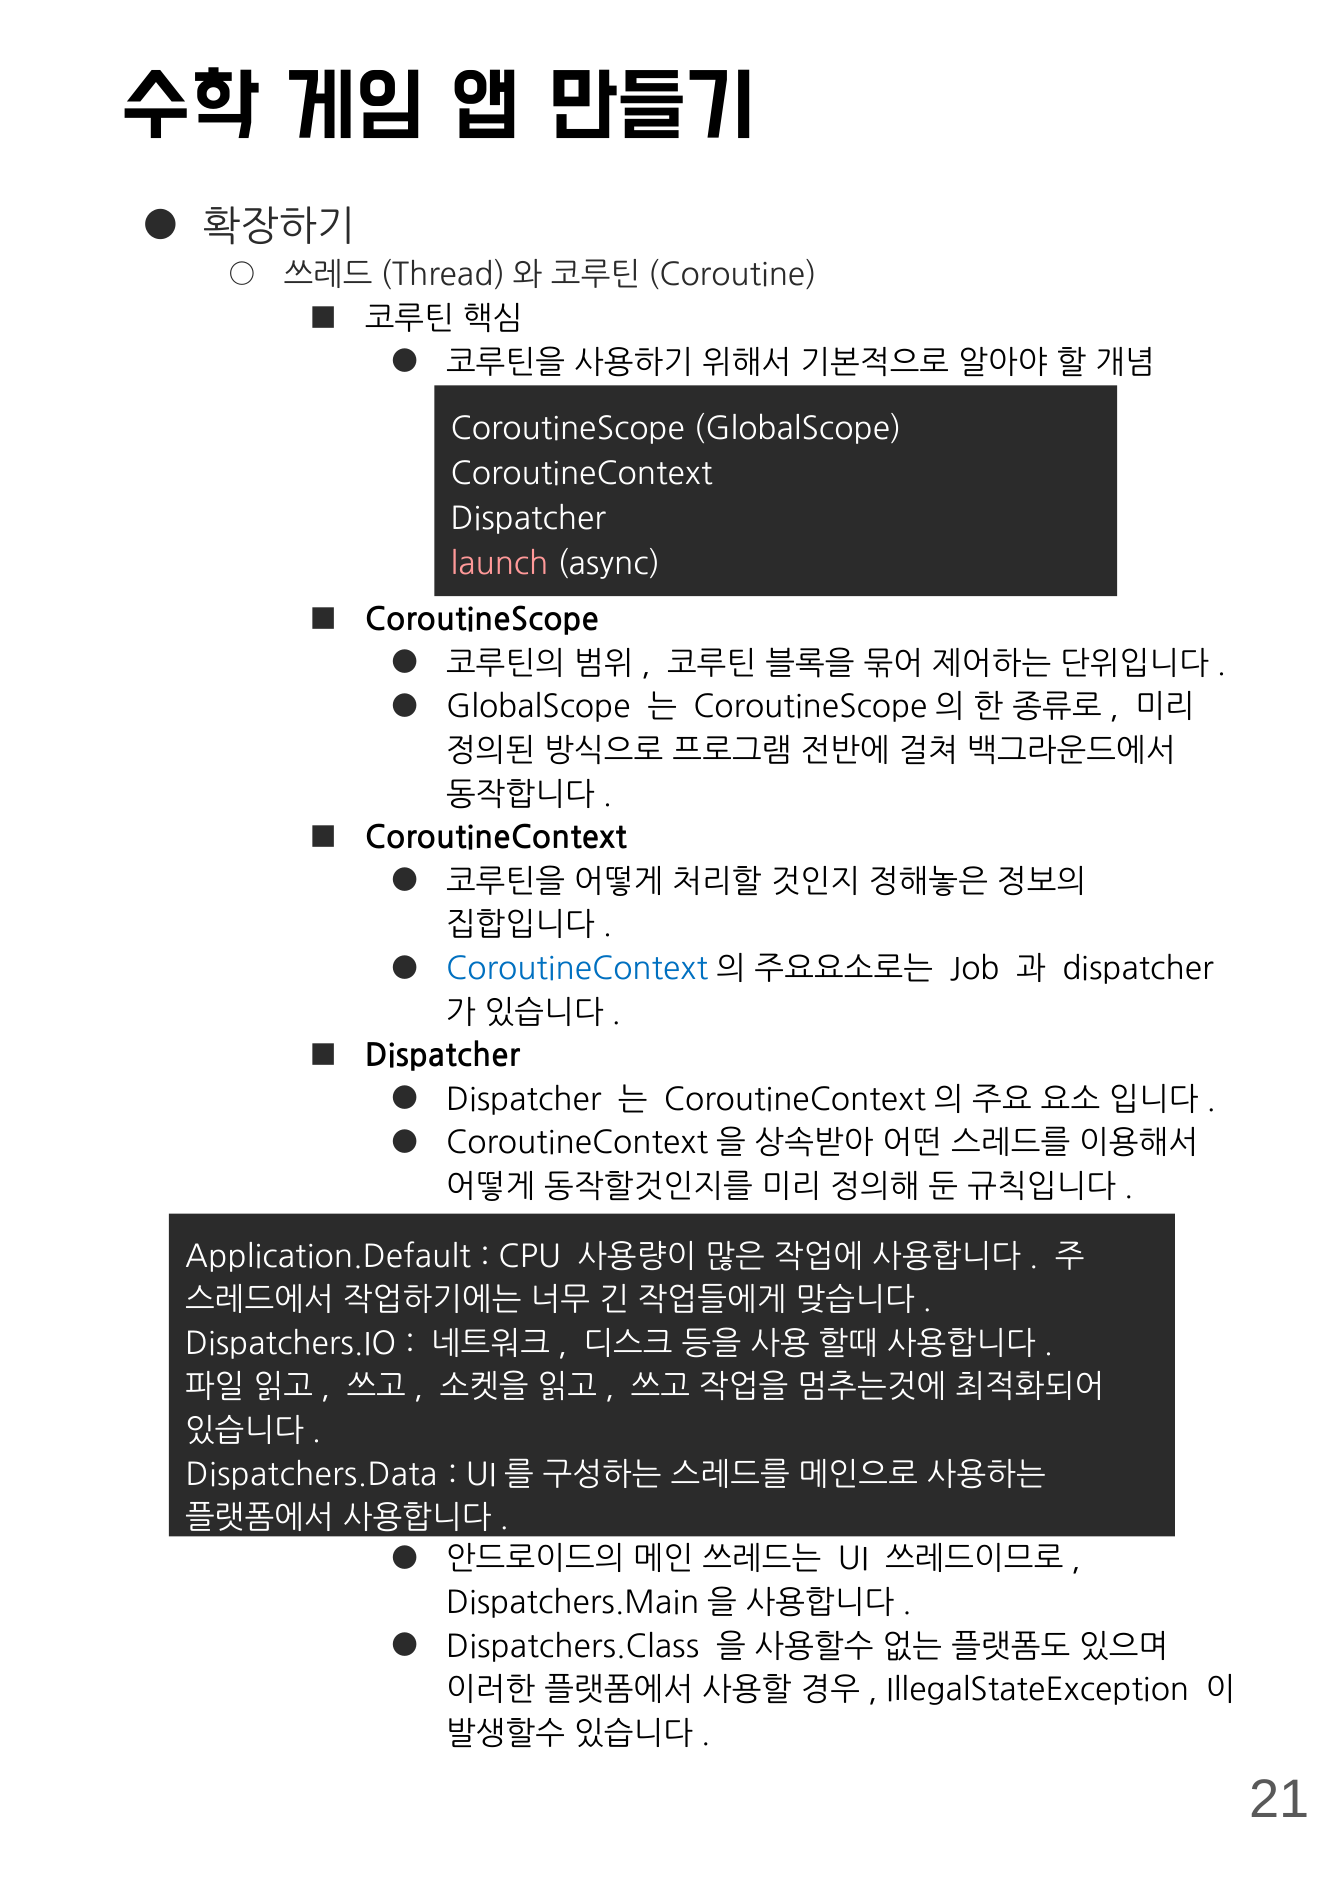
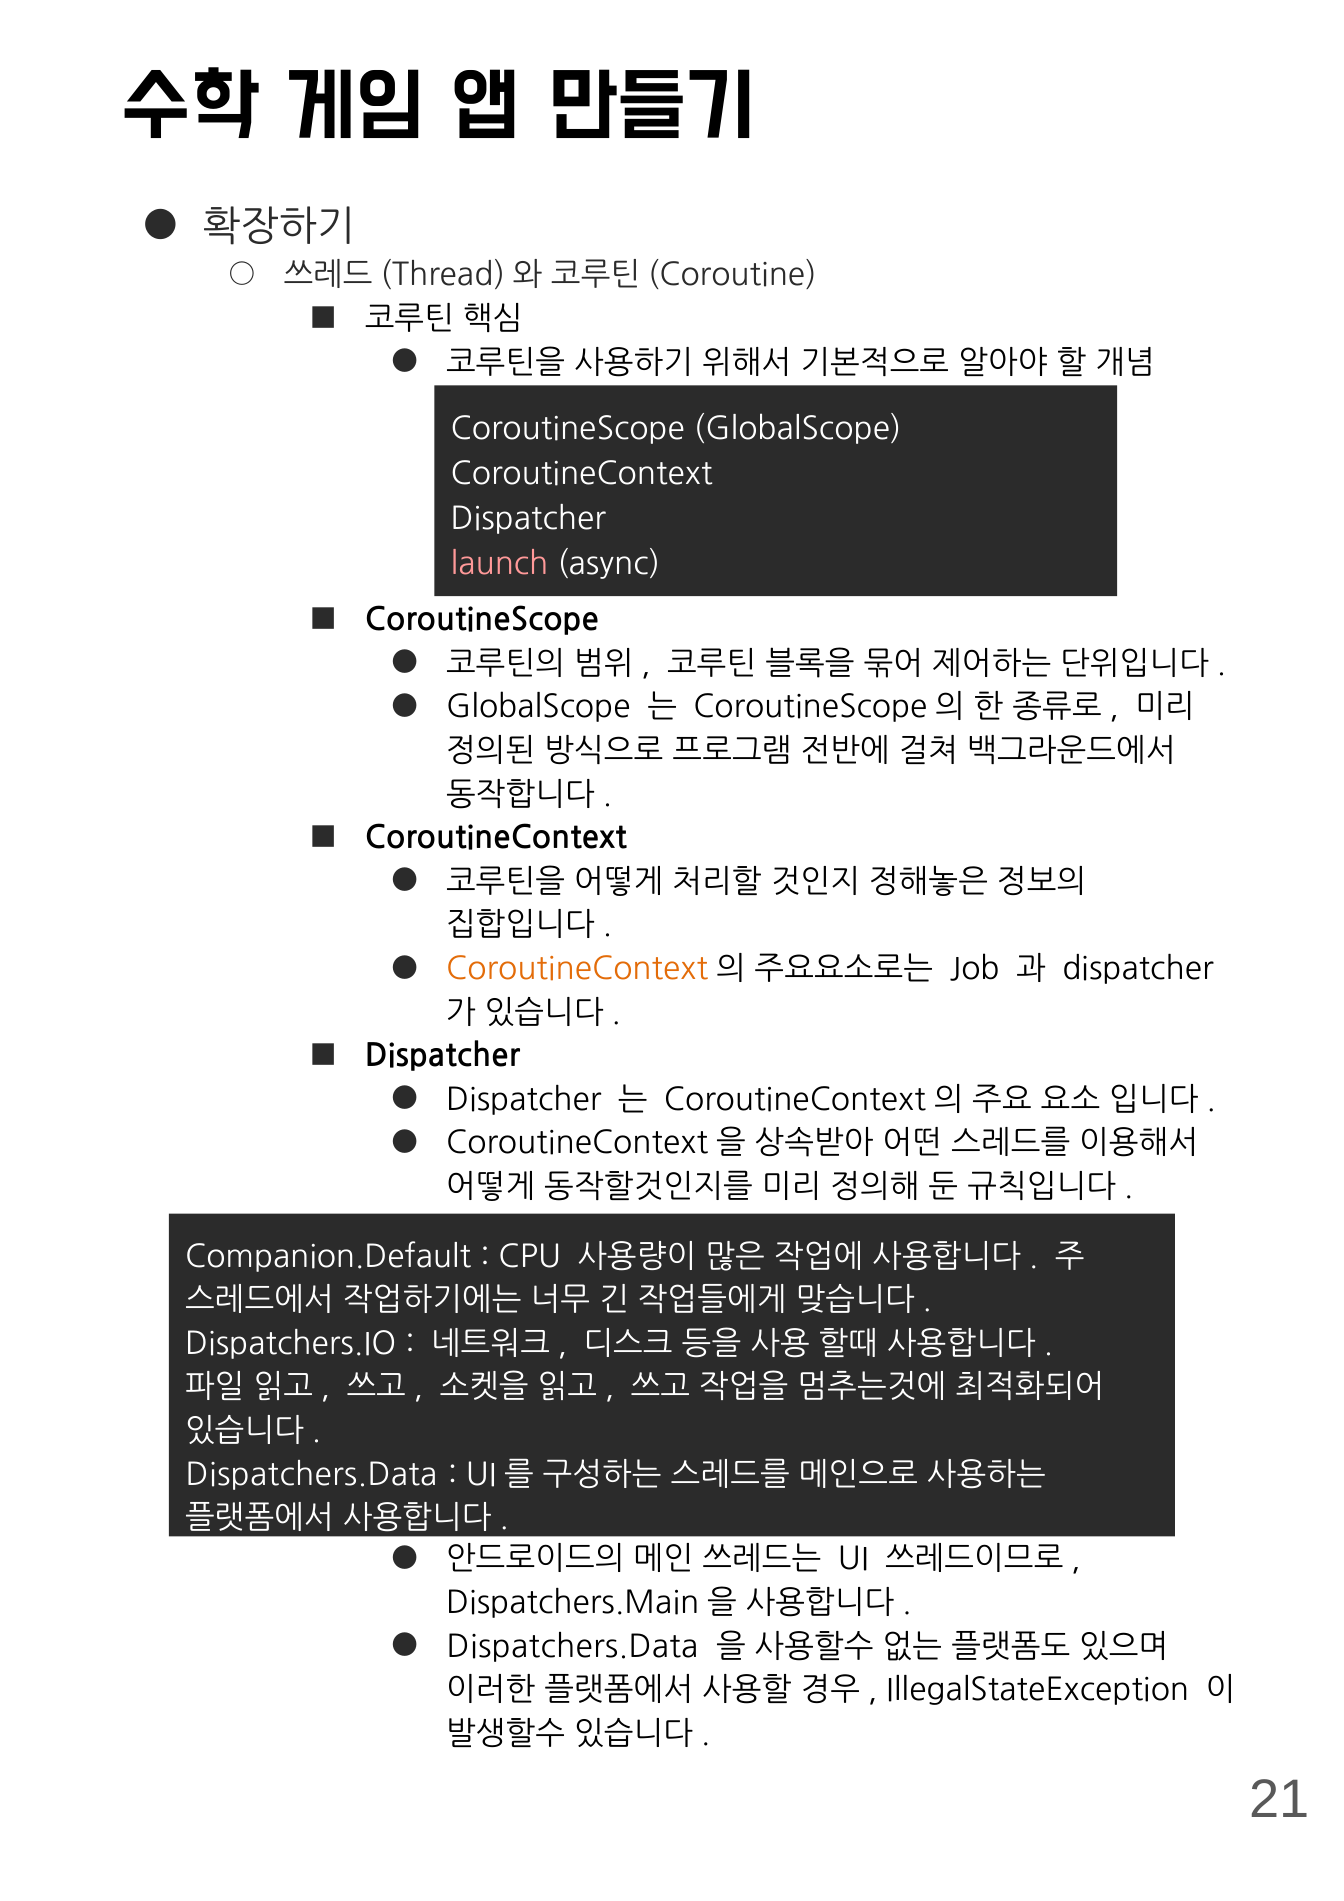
CoroutineContext colour: blue -> orange (577, 969)
Application.Default: Application.Default -> Companion.Default (328, 1257)
Dispatchers.Class: Dispatchers.Class -> Dispatchers.Data (573, 1647)
